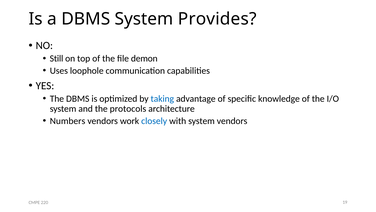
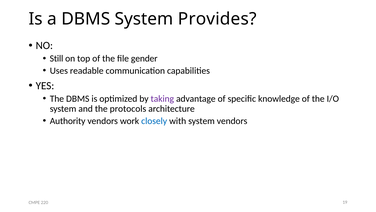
demon: demon -> gender (144, 58)
loophole: loophole -> readable (87, 71)
taking colour: blue -> purple (162, 98)
Numbers: Numbers -> Authority (68, 121)
